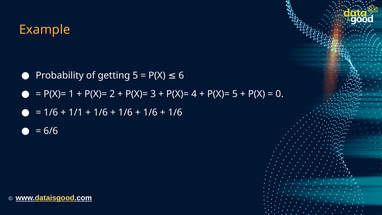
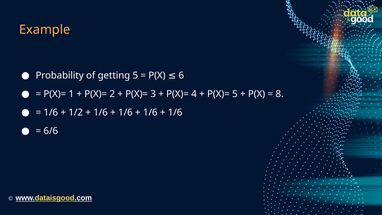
0: 0 -> 8 (280, 94)
1/1: 1/1 -> 1/2 (76, 112)
